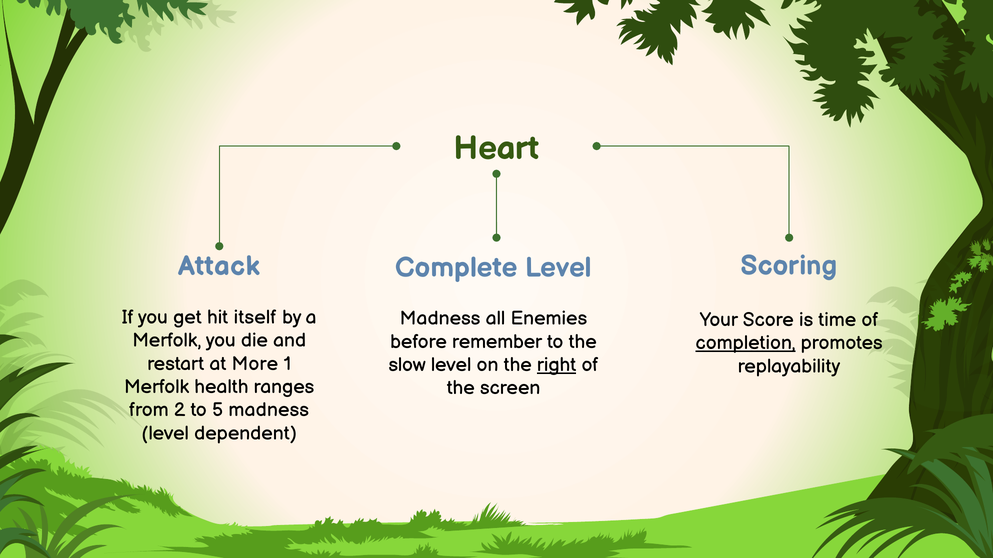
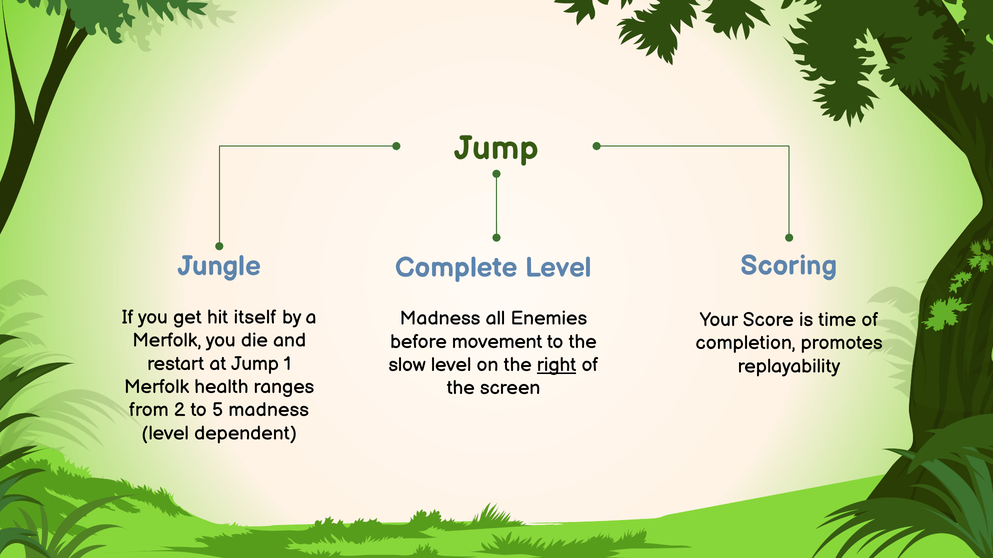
Heart: Heart -> Jump (496, 149)
Attack: Attack -> Jungle (219, 266)
remember: remember -> movement (497, 342)
completion underline: present -> none (745, 343)
at More: More -> Jump (255, 364)
